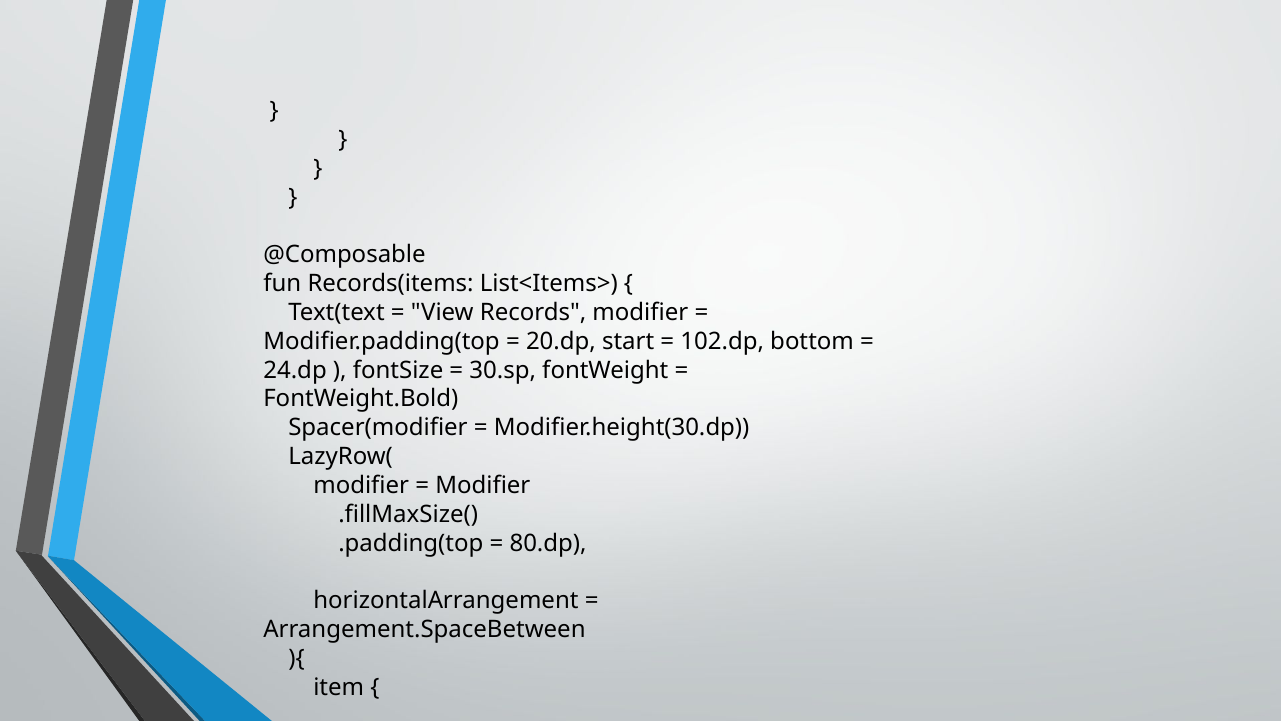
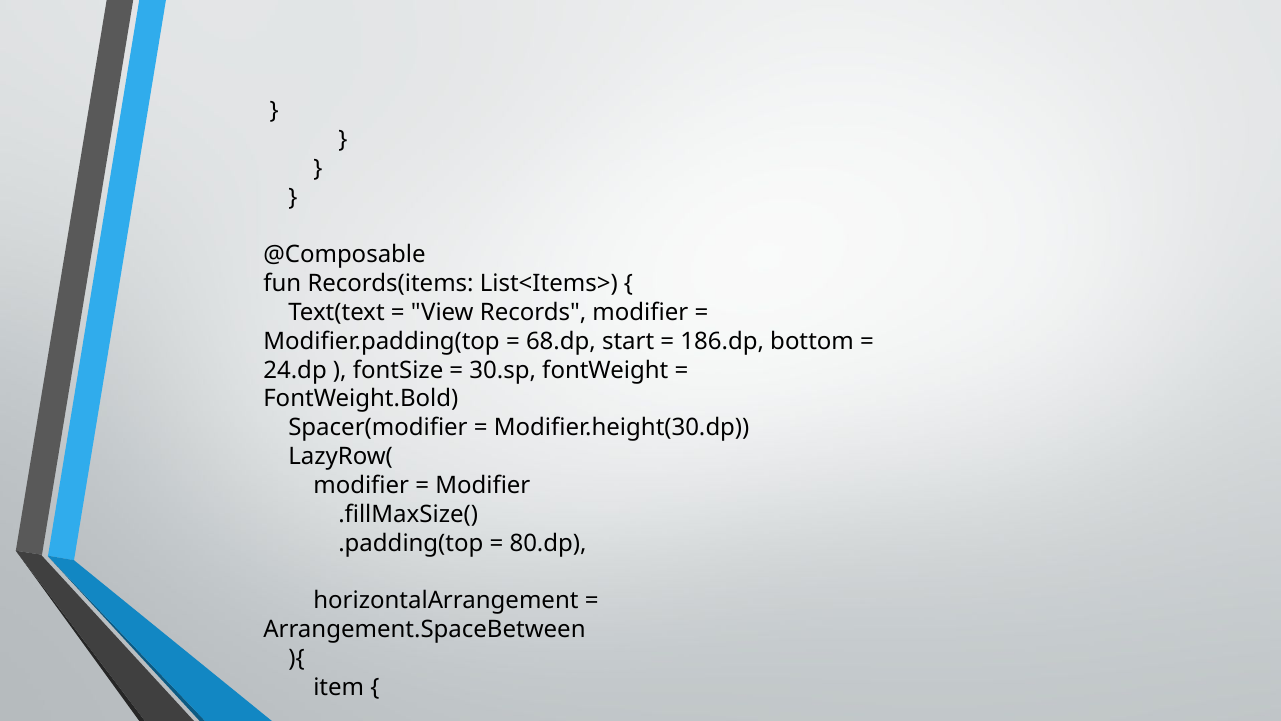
20.dp: 20.dp -> 68.dp (561, 341)
102.dp: 102.dp -> 186.dp (722, 341)
